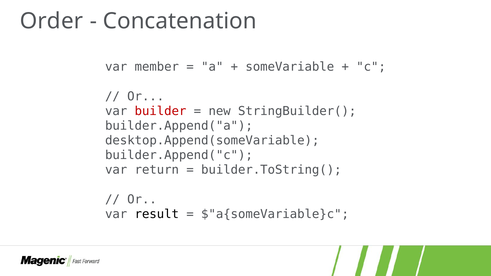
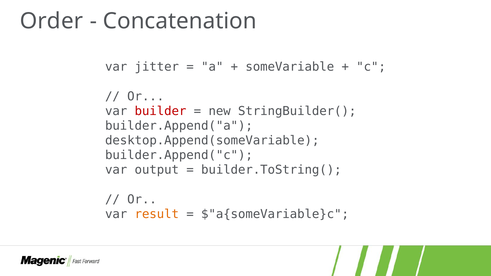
member: member -> jitter (157, 67)
return: return -> output (157, 170)
result colour: black -> orange (157, 214)
